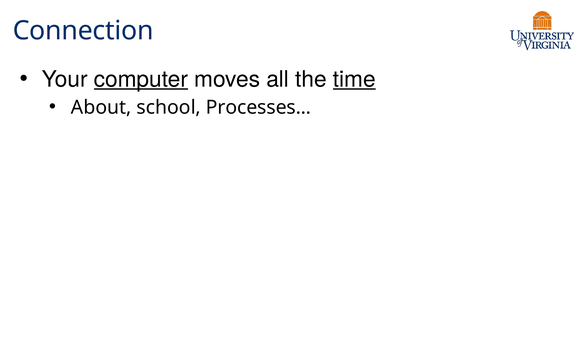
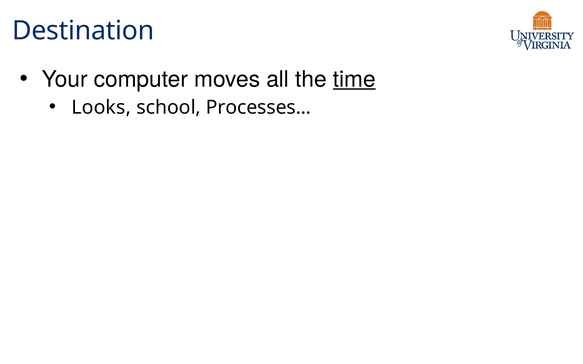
Connection: Connection -> Destination (83, 31)
computer underline: present -> none (141, 79)
About: About -> Looks (101, 107)
